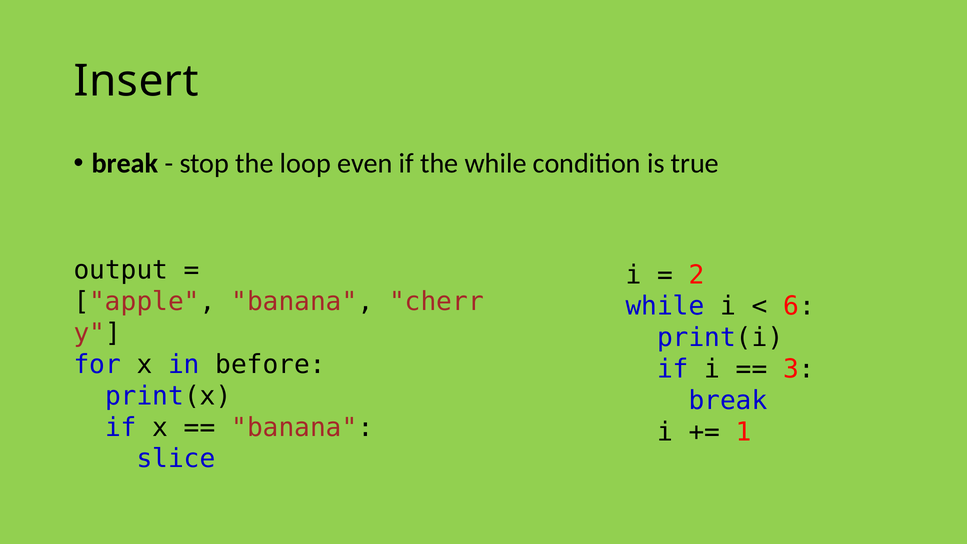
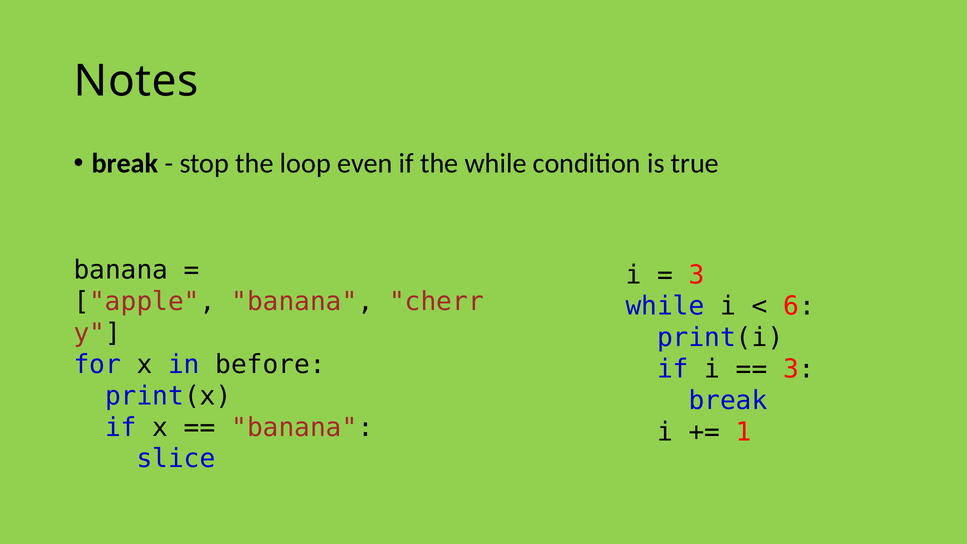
Insert: Insert -> Notes (136, 81)
output: output -> banana (121, 270)
2: 2 -> 3 (696, 275)
